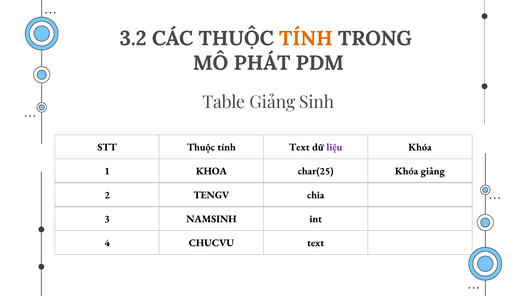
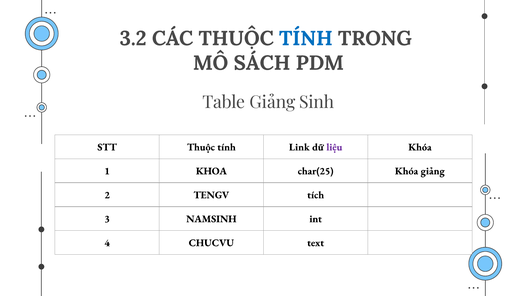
TÍNH colour: orange -> blue (306, 39)
PHÁT: PHÁT -> SÁCH (262, 63)
tính Text: Text -> Link (299, 147)
chia: chia -> tích (316, 195)
